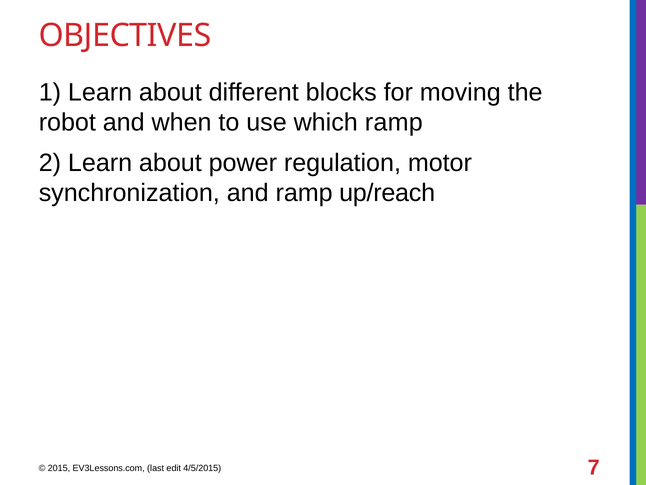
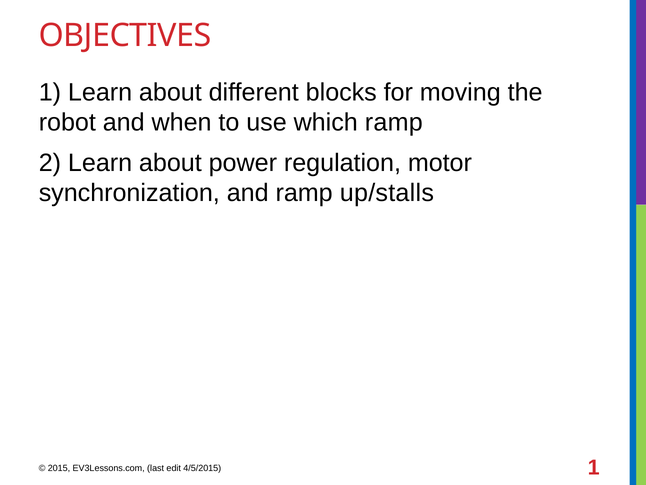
up/reach: up/reach -> up/stalls (387, 193)
4/5/2015 7: 7 -> 1 (594, 467)
